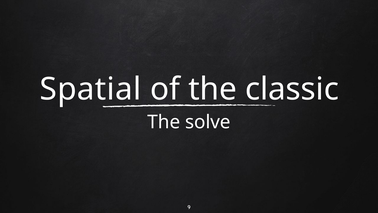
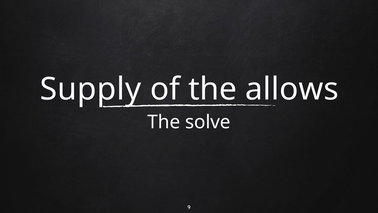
Spatial: Spatial -> Supply (90, 89)
classic: classic -> allows (292, 89)
